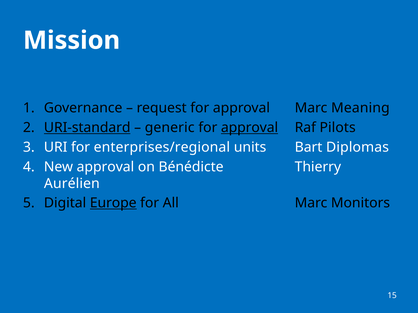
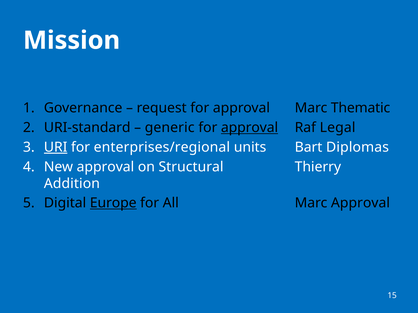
Meaning: Meaning -> Thematic (361, 108)
URI-standard underline: present -> none (87, 128)
Pilots: Pilots -> Legal (338, 128)
URI underline: none -> present (56, 147)
Bénédicte: Bénédicte -> Structural (191, 167)
Aurélien: Aurélien -> Addition (72, 184)
Marc Monitors: Monitors -> Approval (360, 203)
